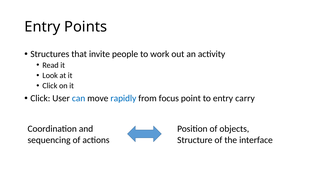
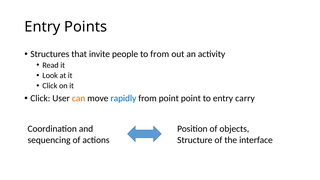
to work: work -> from (160, 54)
can colour: blue -> orange (79, 98)
from focus: focus -> point (169, 98)
